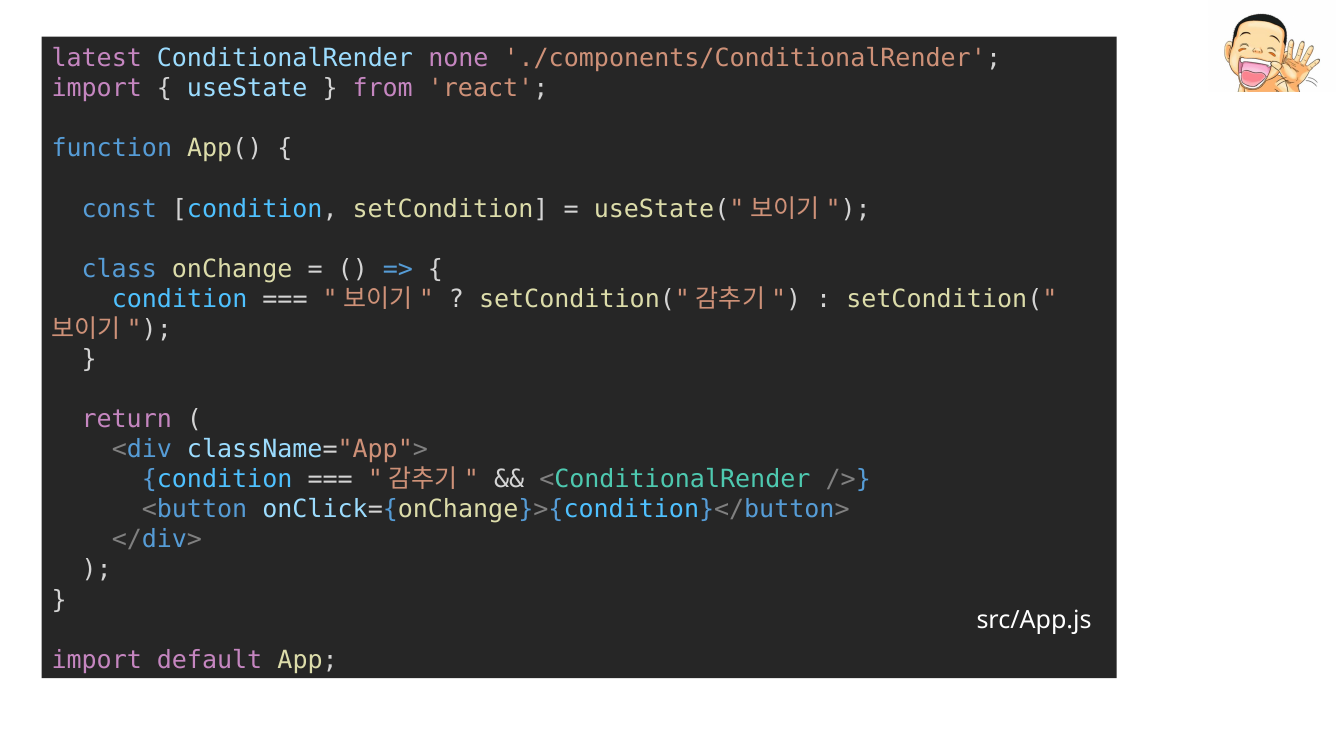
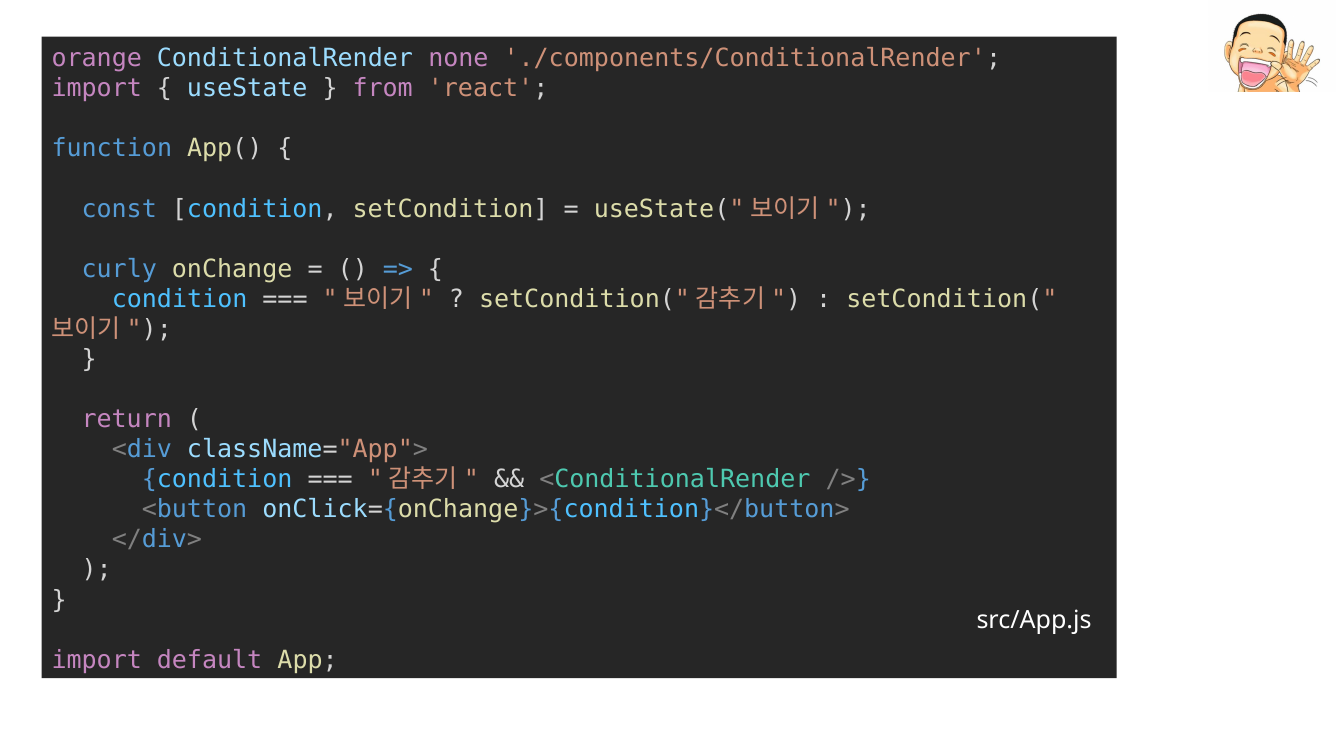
latest: latest -> orange (97, 58)
class: class -> curly (119, 269)
